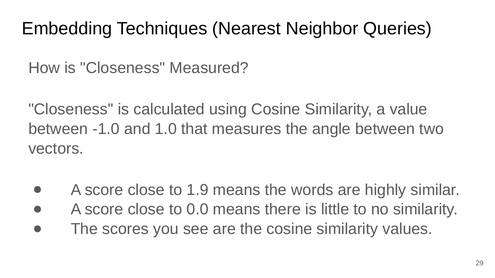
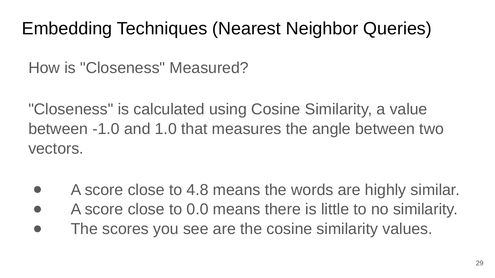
1.9: 1.9 -> 4.8 (198, 190)
